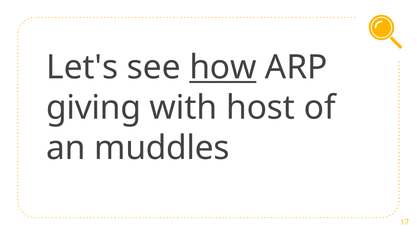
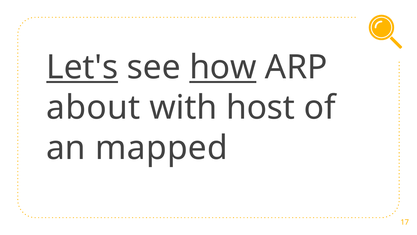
Let's underline: none -> present (82, 67)
giving: giving -> about (93, 108)
muddles: muddles -> mapped (162, 148)
